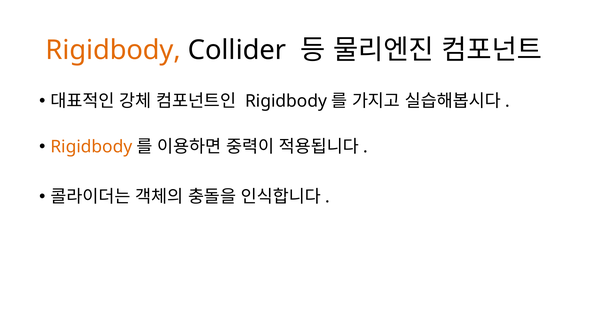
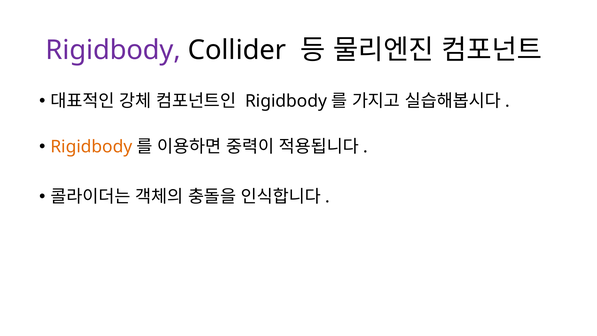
Rigidbody colour: orange -> purple (113, 50)
